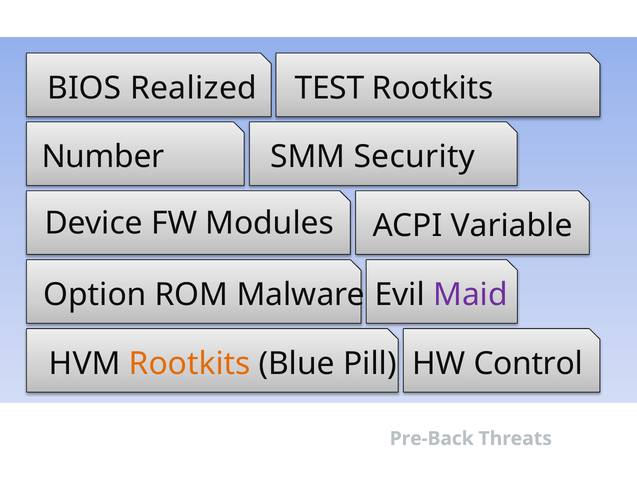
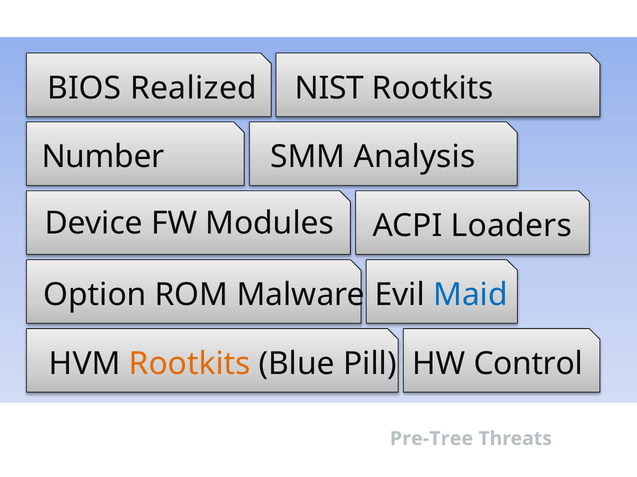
TEST: TEST -> NIST (330, 88)
Security: Security -> Analysis (414, 157)
Variable: Variable -> Loaders (511, 226)
Maid colour: purple -> blue (470, 295)
Pre-Back: Pre-Back -> Pre-Tree (432, 439)
